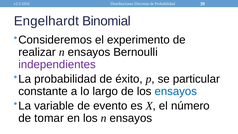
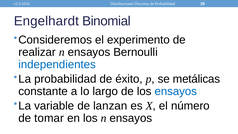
independientes colour: purple -> blue (57, 64)
particular: particular -> metálicas (196, 79)
evento: evento -> lanzan (110, 106)
